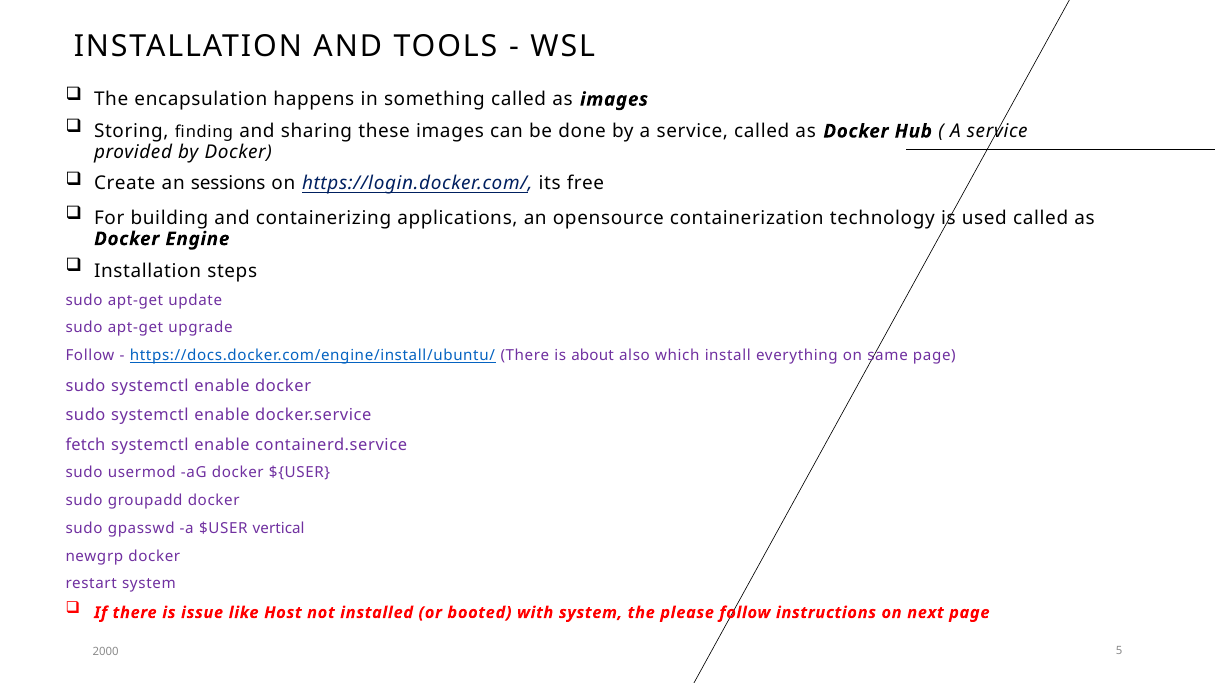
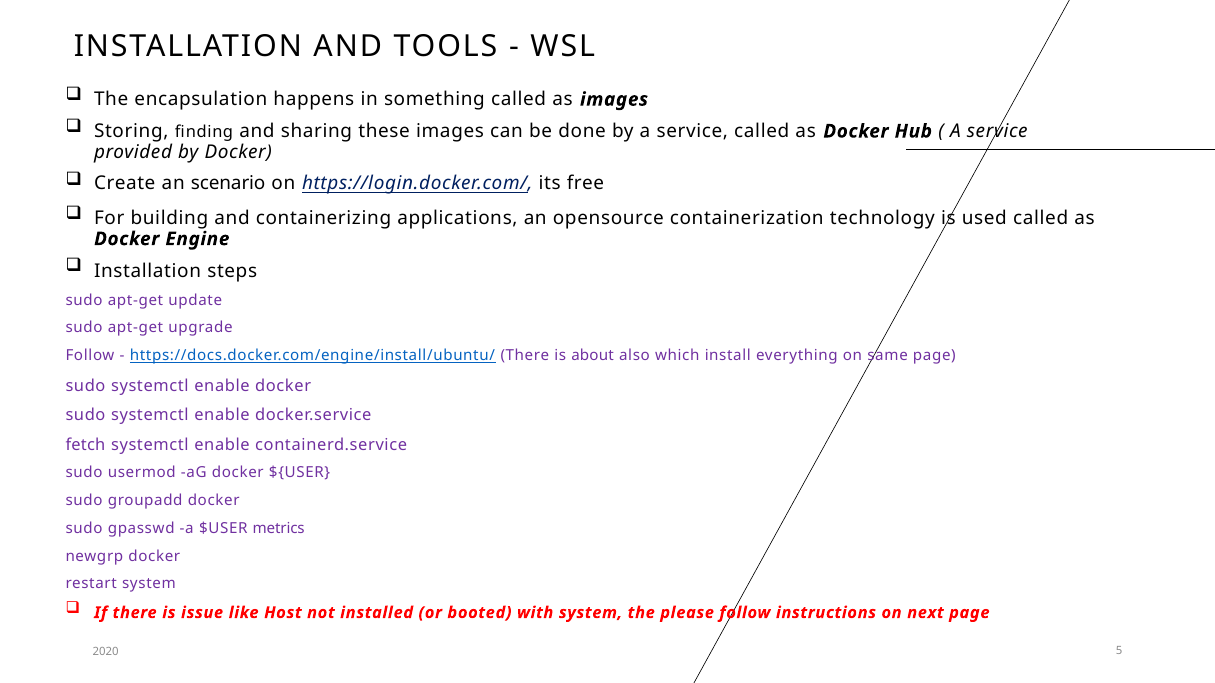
sessions: sessions -> scenario (228, 184)
vertical: vertical -> metrics (279, 529)
2000: 2000 -> 2020 (106, 652)
